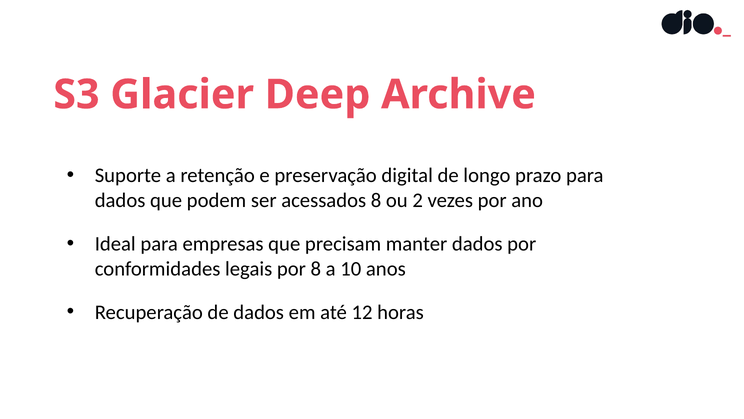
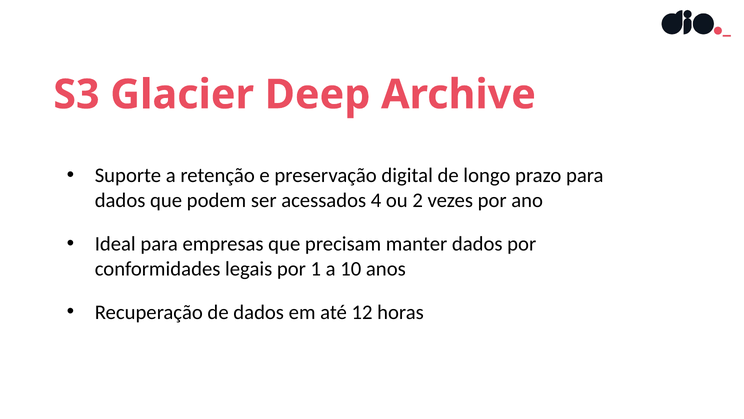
acessados 8: 8 -> 4 (376, 200)
por 8: 8 -> 1 (316, 268)
